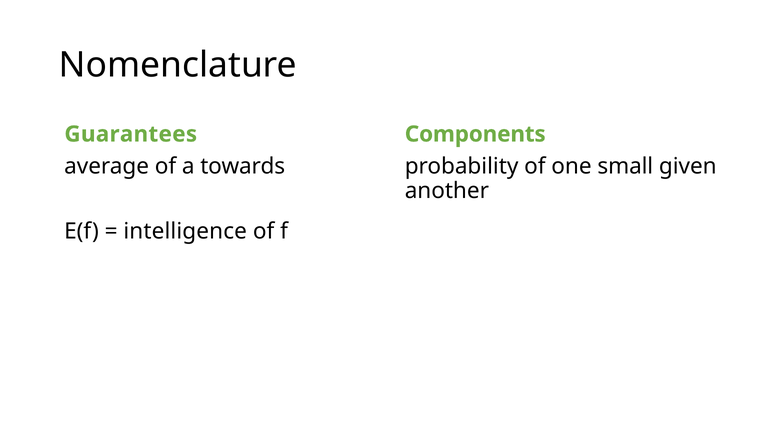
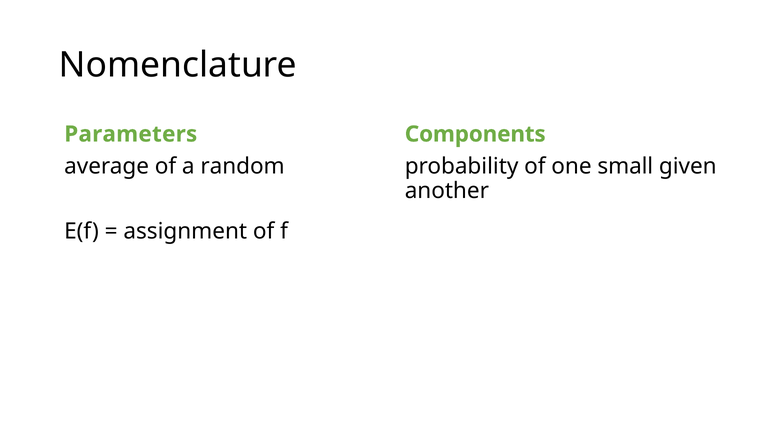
Guarantees: Guarantees -> Parameters (131, 134)
towards: towards -> random (243, 166)
intelligence: intelligence -> assignment (185, 231)
